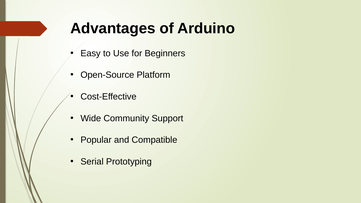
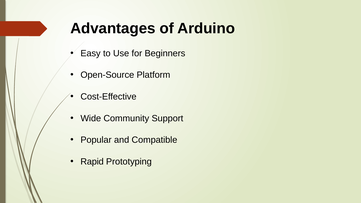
Serial: Serial -> Rapid (92, 162)
